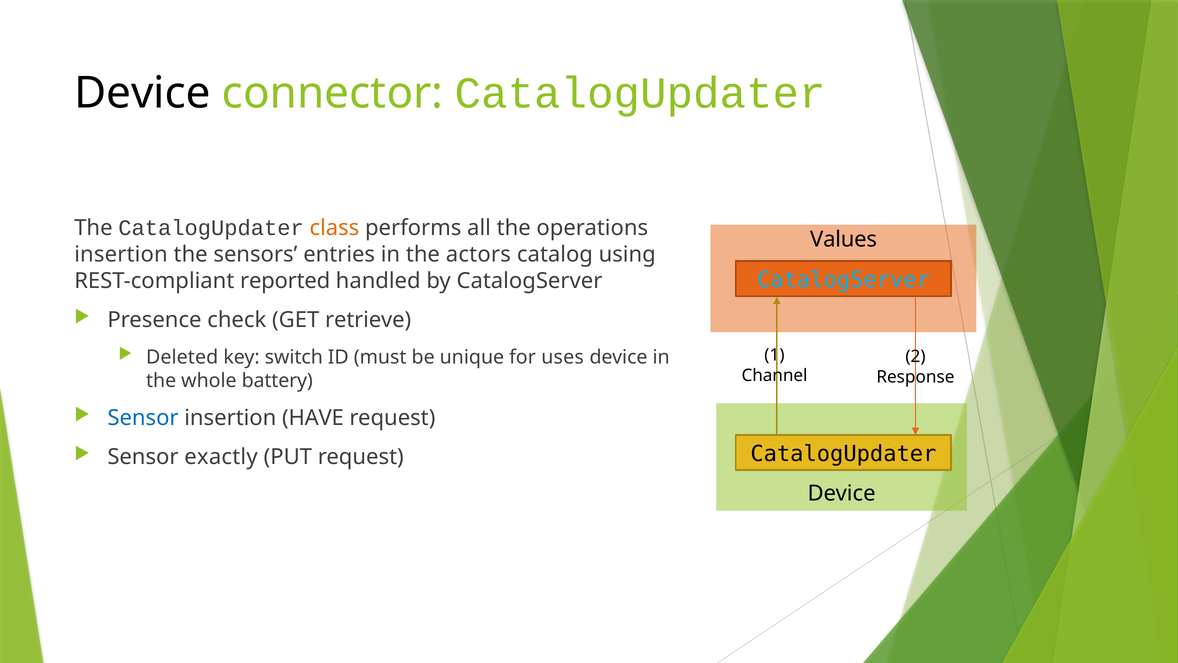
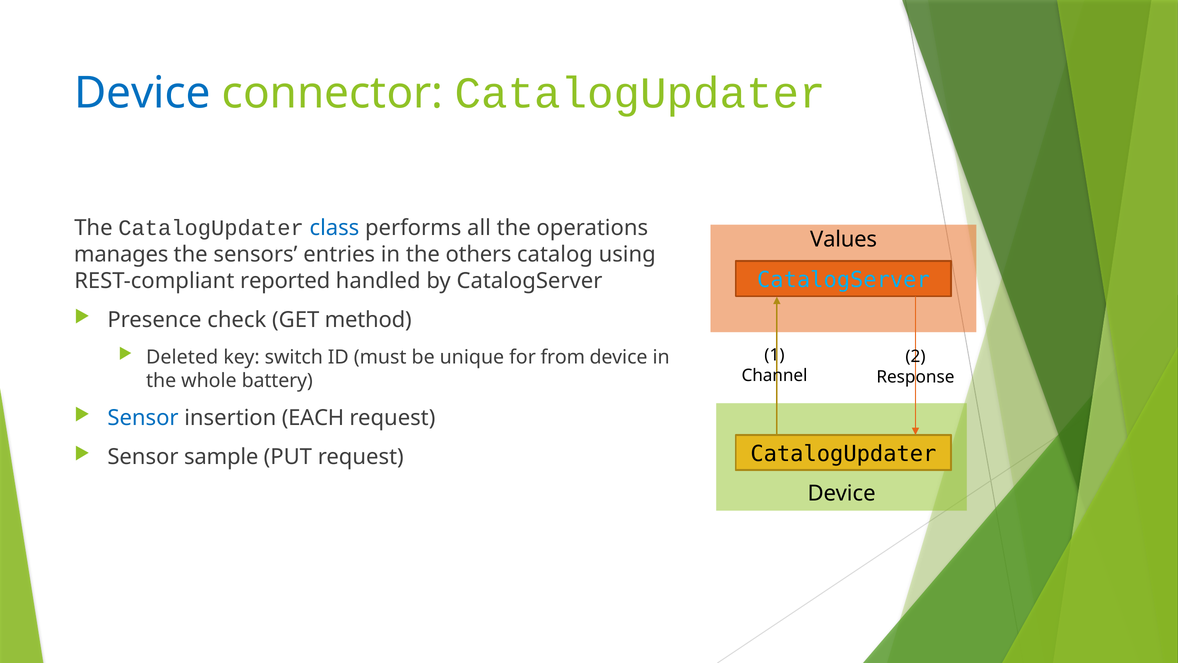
Device colour: black -> blue (142, 93)
class colour: orange -> blue (334, 228)
insertion: insertion -> manages (121, 254)
actors: actors -> others (479, 254)
retrieve: retrieve -> method (368, 320)
uses: uses -> from (563, 357)
HAVE: HAVE -> EACH (313, 418)
exactly: exactly -> sample (221, 457)
